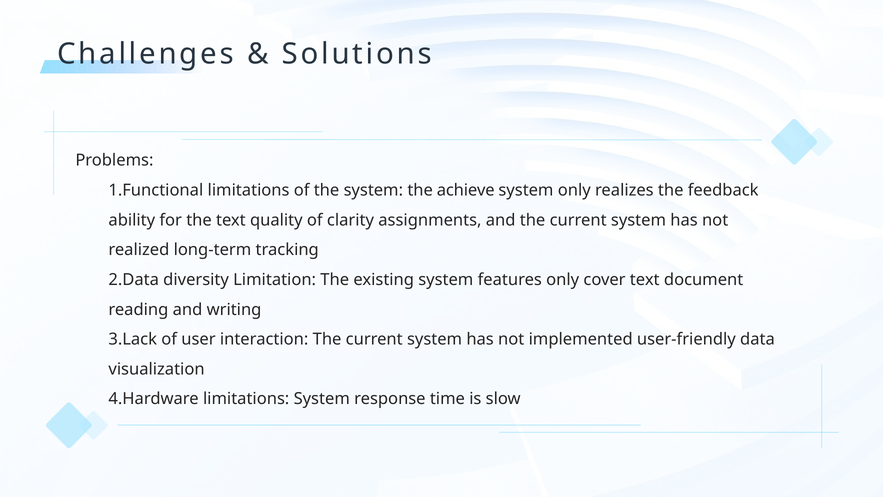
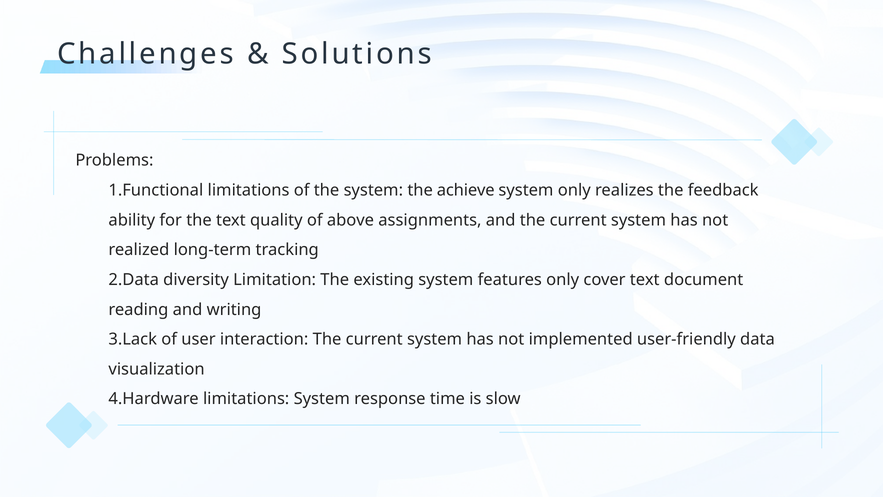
clarity: clarity -> above (351, 220)
